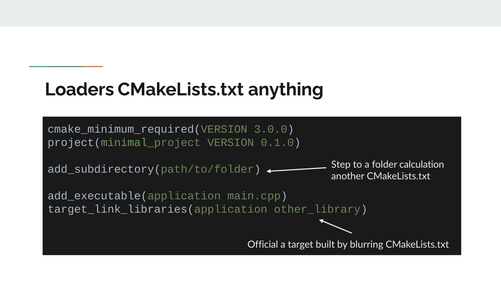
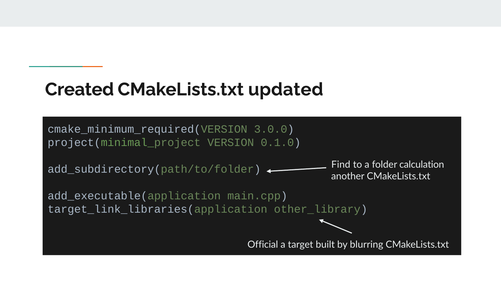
Loaders: Loaders -> Created (79, 89)
anything: anything -> updated (286, 89)
Step: Step -> Find (341, 164)
